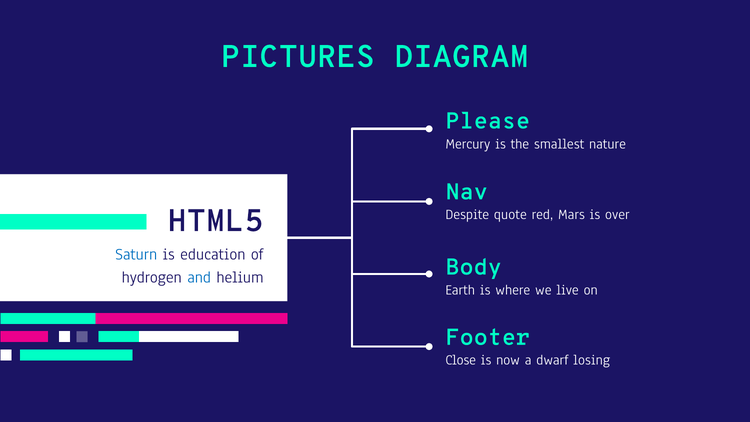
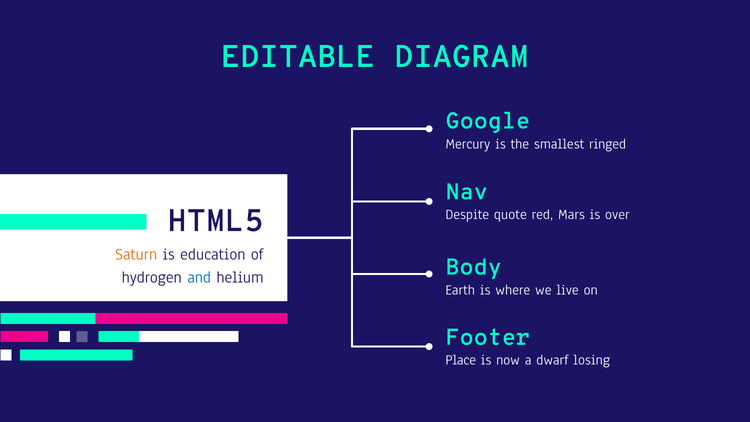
PICTURES: PICTURES -> EDITABLE (298, 57)
Please: Please -> Google (488, 121)
nature: nature -> ringed (608, 144)
Saturn colour: blue -> orange (136, 254)
Close: Close -> Place (461, 360)
